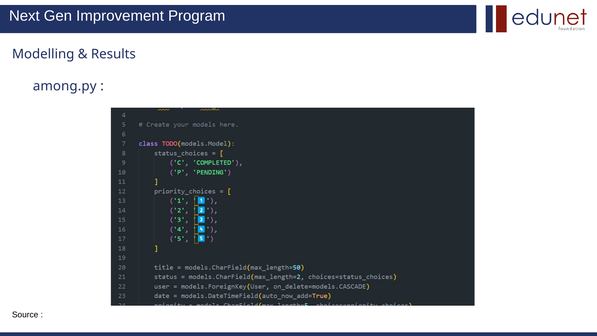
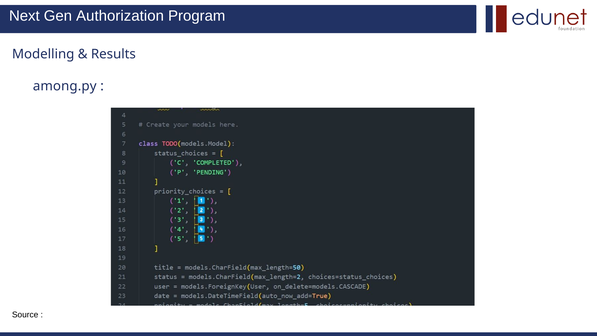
Improvement: Improvement -> Authorization (120, 16)
